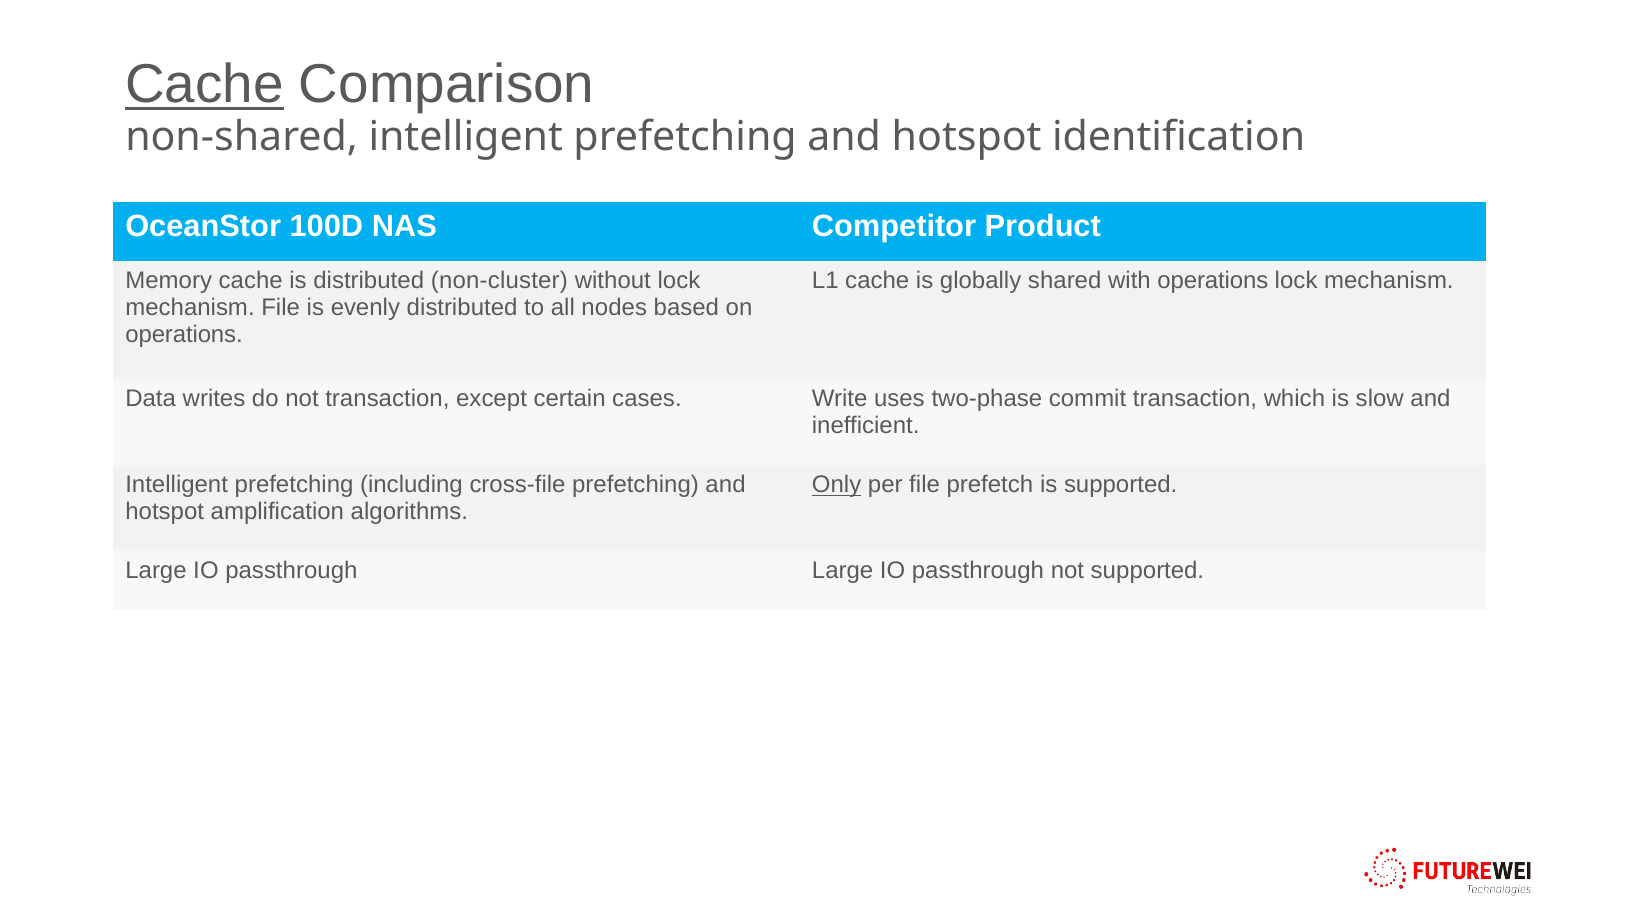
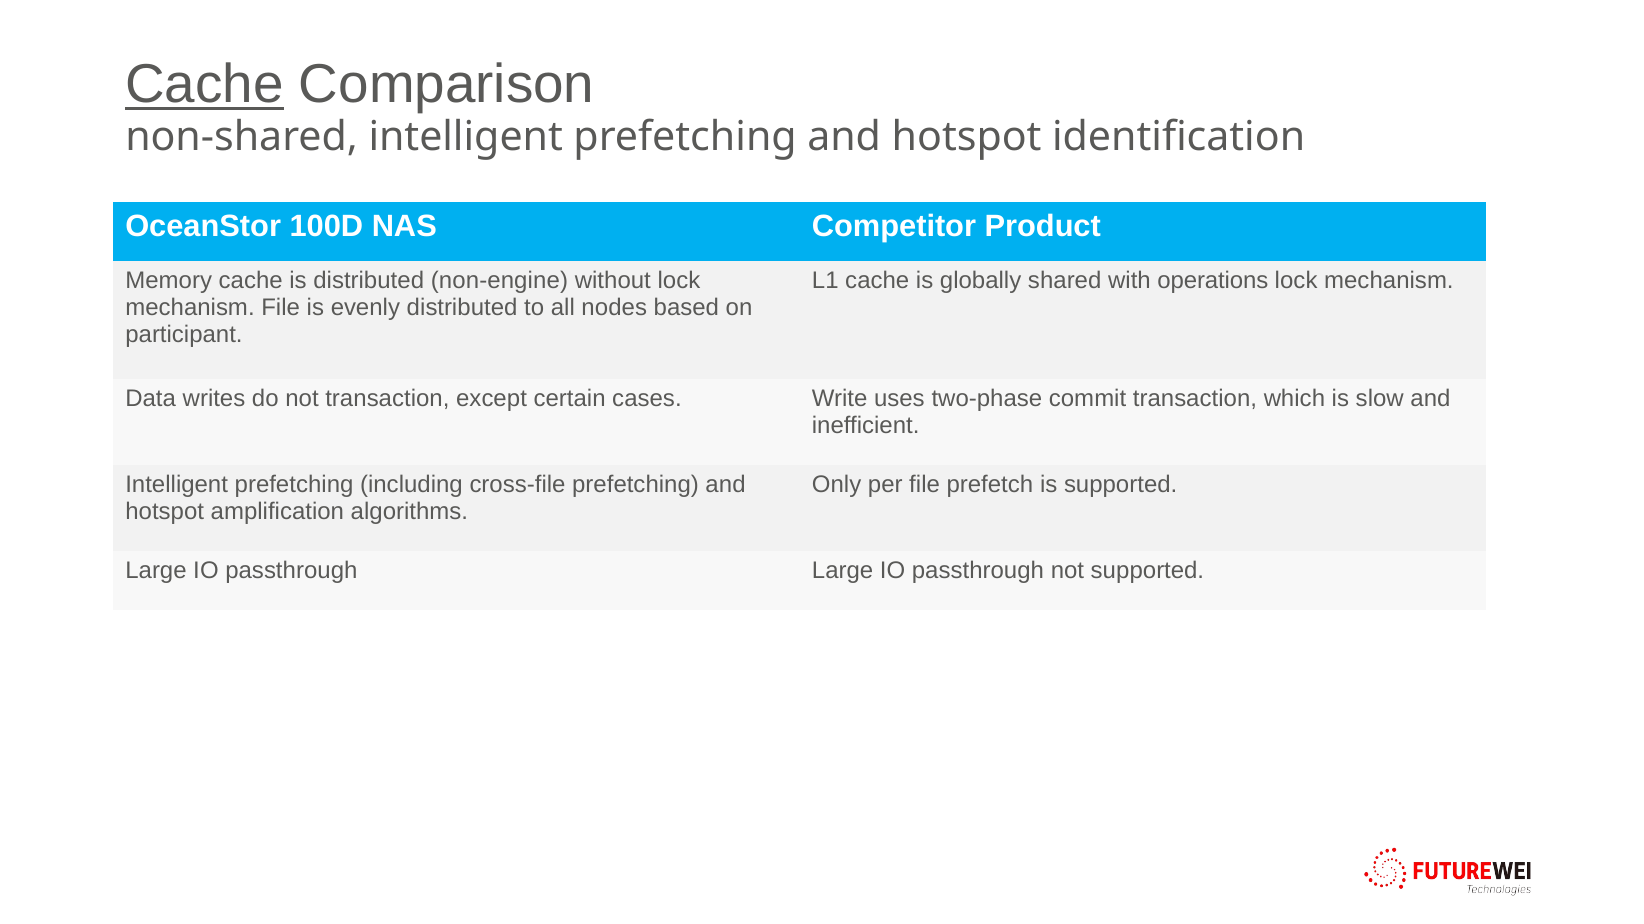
non-cluster: non-cluster -> non-engine (499, 281)
operations: operations -> participant (184, 335)
Only underline: present -> none (837, 485)
